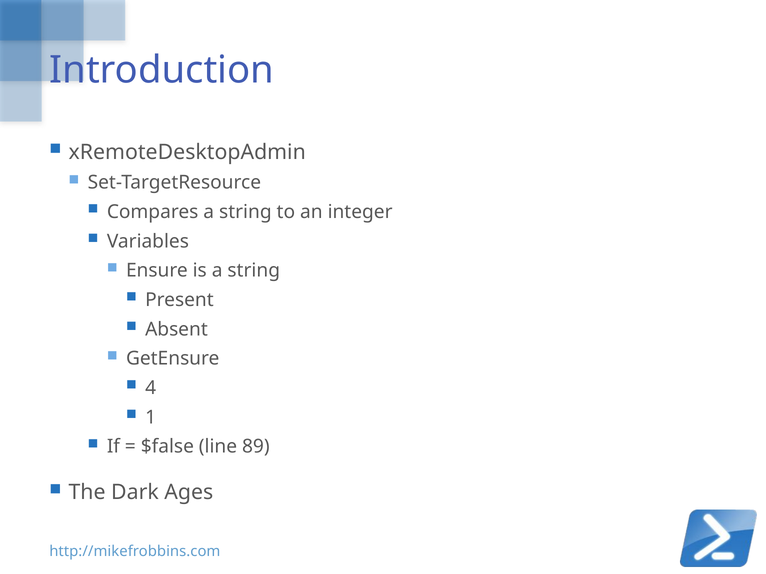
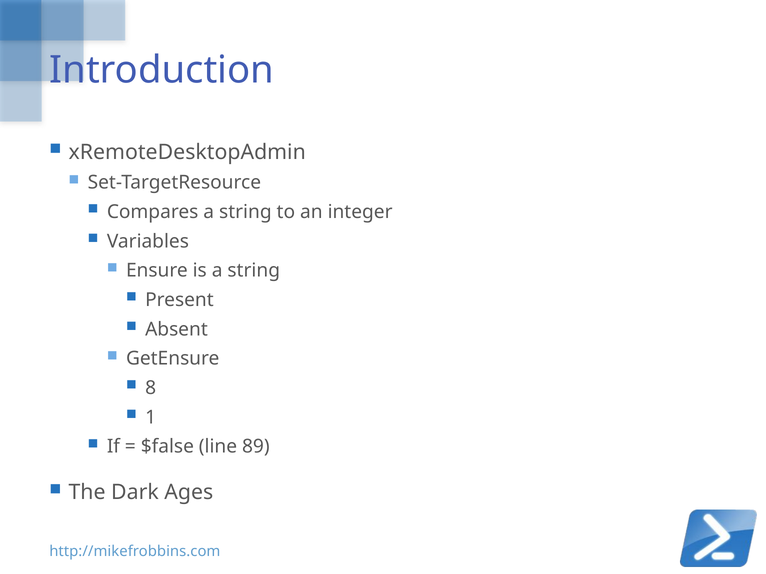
4: 4 -> 8 (151, 388)
